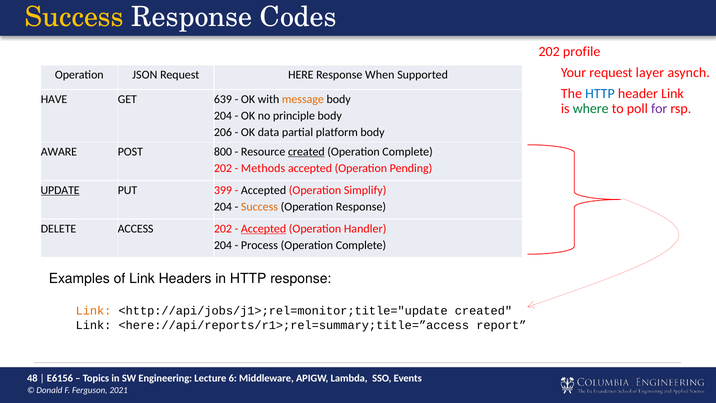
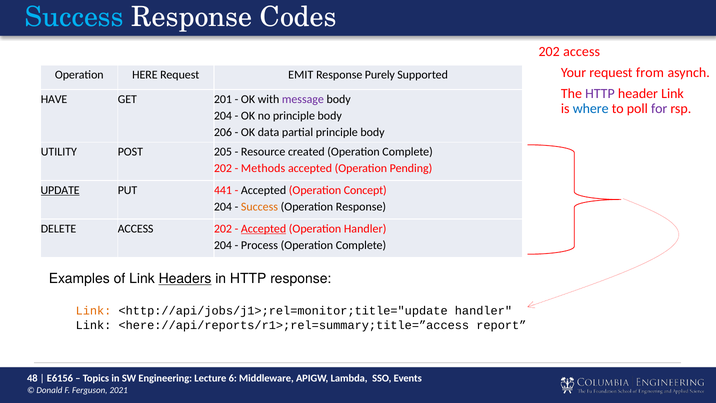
Success colour: yellow -> light blue (74, 17)
202 profile: profile -> access (582, 52)
layer: layer -> from (650, 73)
JSON: JSON -> HERE (145, 75)
HERE: HERE -> EMIT (301, 75)
When: When -> Purely (380, 75)
HTTP colour: blue -> purple (600, 94)
639: 639 -> 201 (223, 99)
message colour: orange -> purple (303, 99)
where colour: green -> blue (591, 109)
partial platform: platform -> principle (337, 132)
AWARE: AWARE -> UTILITY (59, 152)
800: 800 -> 205 (223, 152)
created underline: present -> none (306, 152)
399: 399 -> 441 (223, 190)
Simplify: Simplify -> Concept (365, 190)
Headers underline: none -> present (185, 279)
<http://api/jobs/j1>;rel=monitor;title="update created: created -> handler (483, 311)
